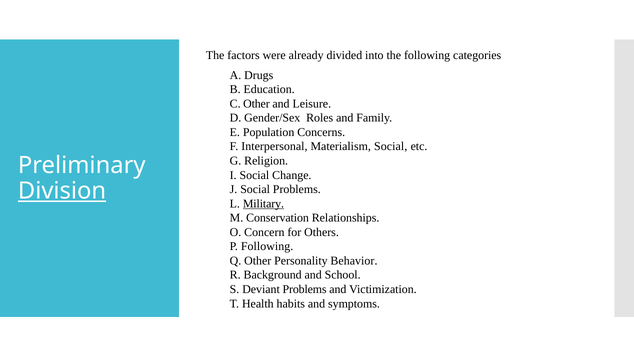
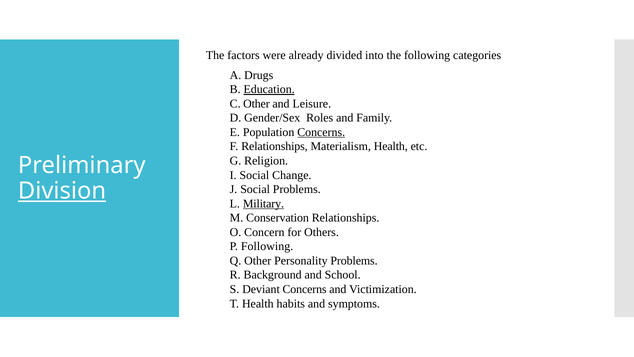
Education underline: none -> present (269, 89)
Concerns underline: none -> present (321, 132)
F Interpersonal: Interpersonal -> Relationships (274, 146)
Materialism Social: Social -> Health (391, 146)
Personality Behavior: Behavior -> Problems (354, 260)
Deviant Problems: Problems -> Concerns (305, 289)
